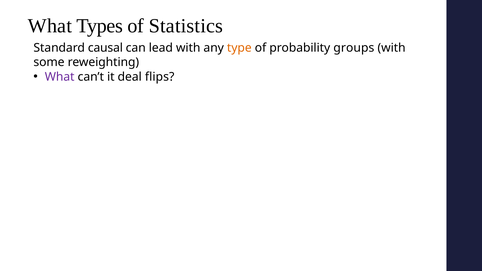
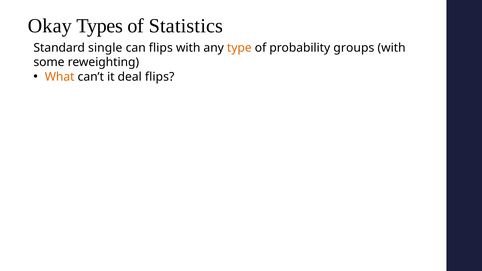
What: What -> Okay (50, 26)
causal: causal -> single (105, 48)
can lead: lead -> flips (161, 48)
What colour: purple -> orange (60, 77)
